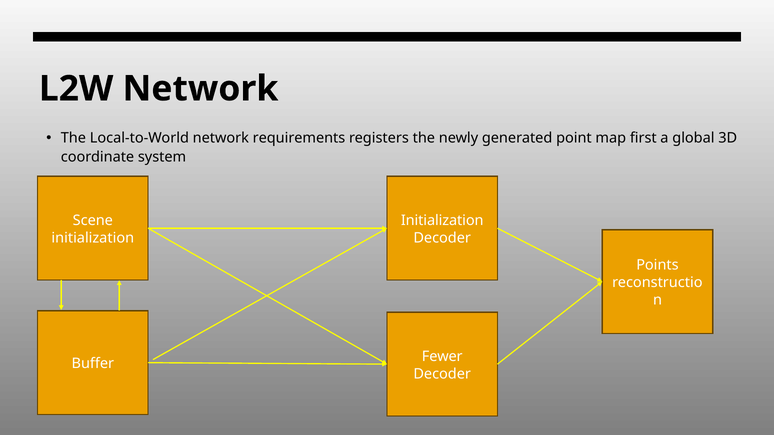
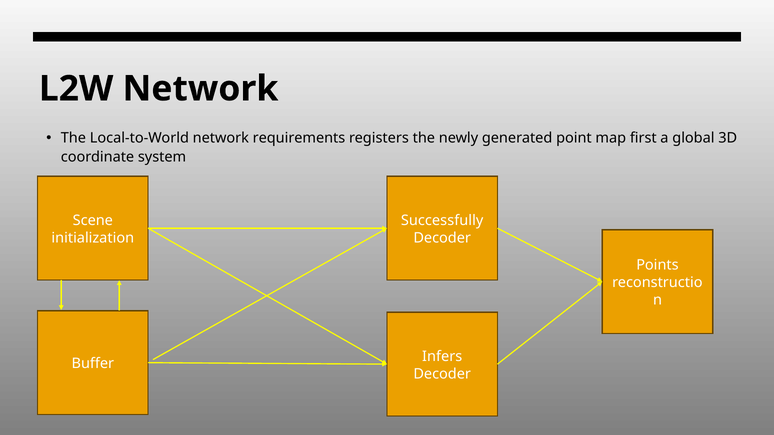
Initialization: Initialization -> Successfully (442, 221)
Fewer: Fewer -> Infers (442, 357)
